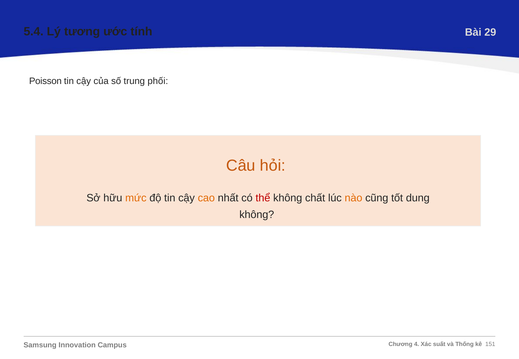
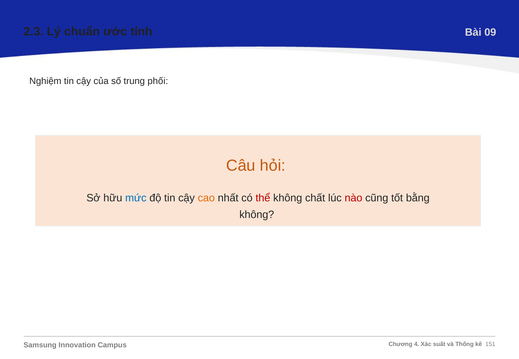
5.4: 5.4 -> 2.3 (34, 32)
tương: tương -> chuẩn (82, 32)
29: 29 -> 09 (490, 32)
Poisson: Poisson -> Nghiệm (45, 81)
mức colour: orange -> blue (136, 198)
nào colour: orange -> red (353, 198)
dung: dung -> bằng (418, 198)
